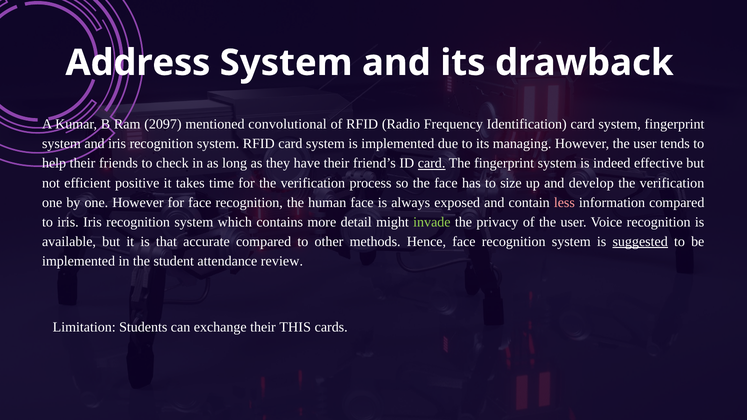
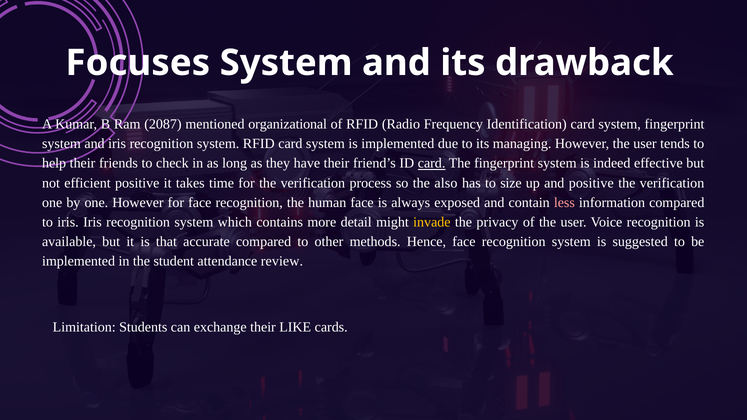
Address: Address -> Focuses (138, 63)
2097: 2097 -> 2087 (163, 124)
convolutional: convolutional -> organizational (288, 124)
the face: face -> also (446, 183)
and develop: develop -> positive (591, 183)
invade colour: light green -> yellow (432, 222)
suggested underline: present -> none (640, 242)
THIS: THIS -> LIKE (295, 327)
